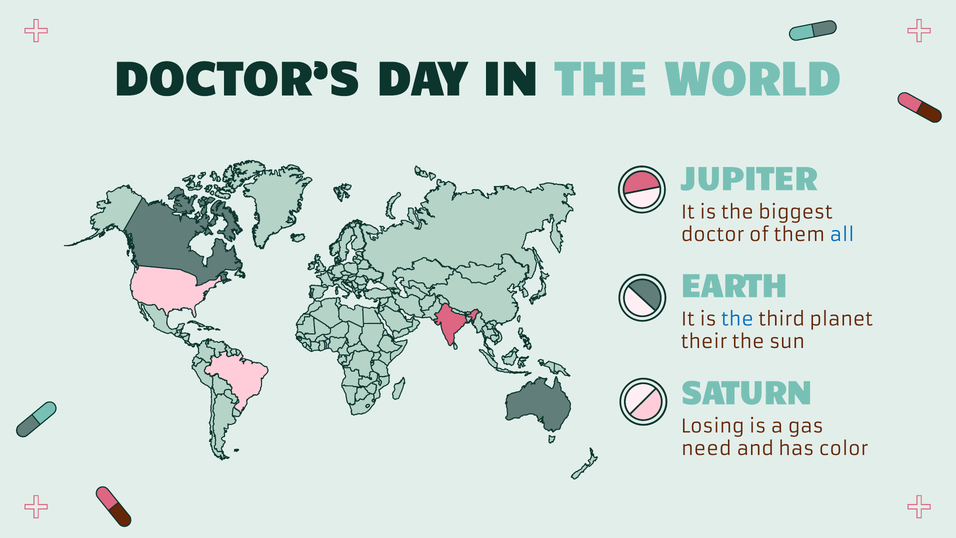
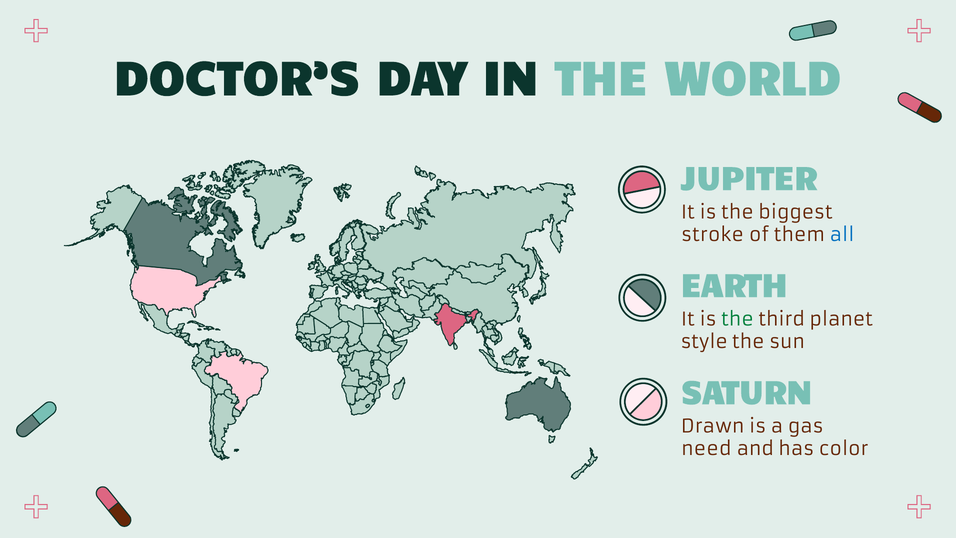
doctor: doctor -> stroke (713, 235)
the colour: blue -> green (737, 320)
their: their -> style (704, 342)
Losing: Losing -> Drawn (713, 426)
